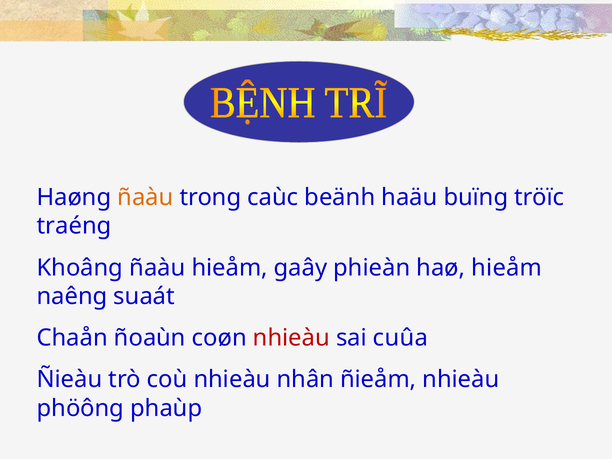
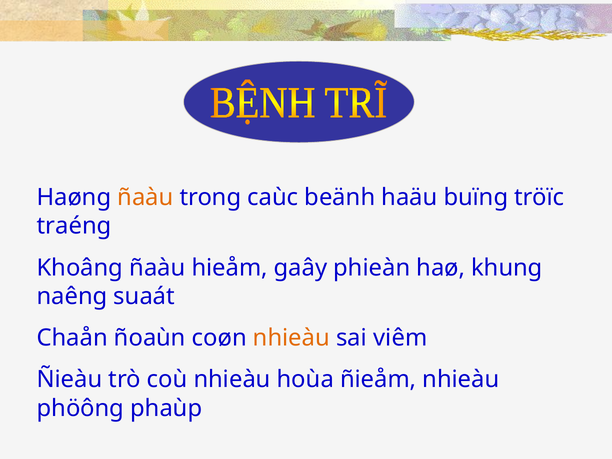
haø hieåm: hieåm -> khung (507, 268)
nhieàu colour: red -> orange (291, 338)
cuûa: cuûa -> viêm (400, 338)
nhân: nhân -> hoùa (305, 380)
